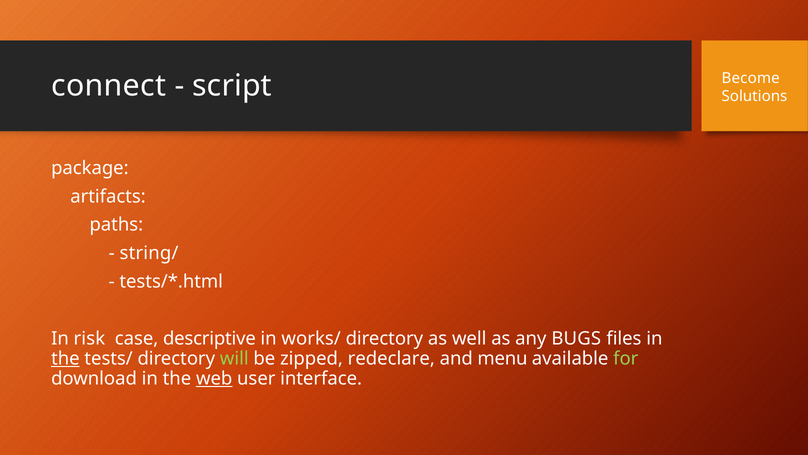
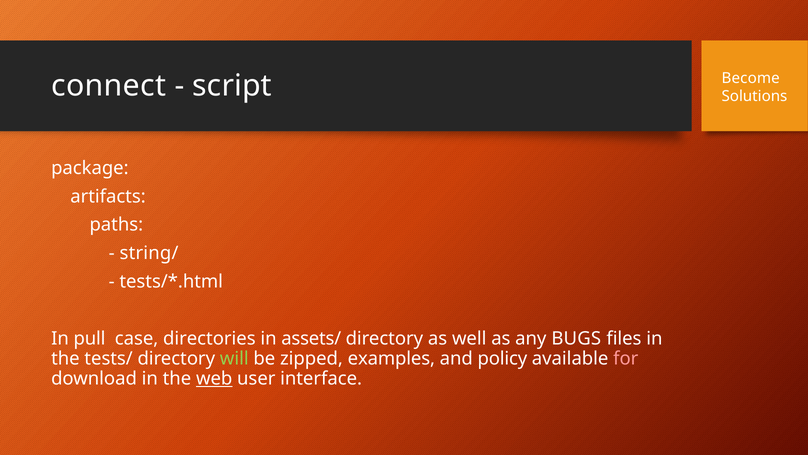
risk: risk -> pull (90, 338)
descriptive: descriptive -> directories (209, 338)
works/: works/ -> assets/ (311, 338)
the underline: present -> none (65, 358)
redeclare: redeclare -> examples (391, 358)
menu: menu -> policy (502, 358)
for colour: light green -> pink (626, 358)
